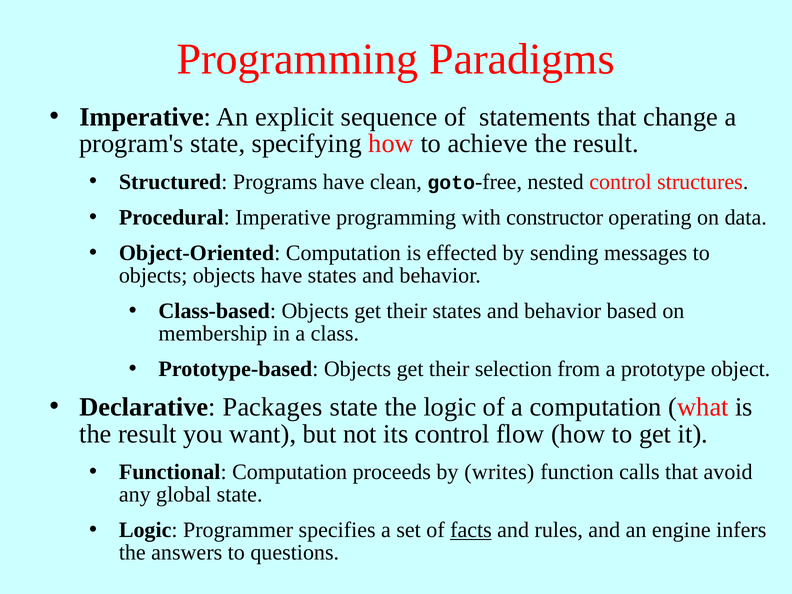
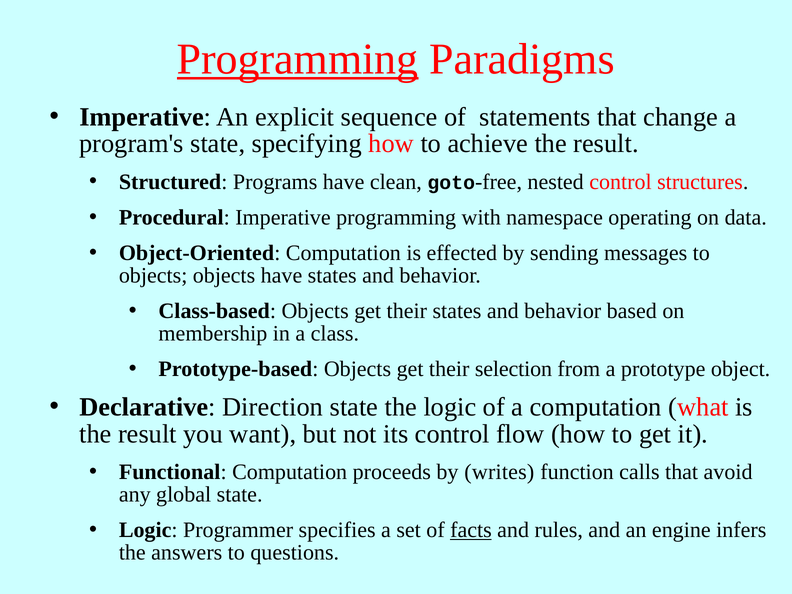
Programming underline: none -> present (298, 59)
constructor: constructor -> namespace (555, 217)
Packages: Packages -> Direction (273, 407)
